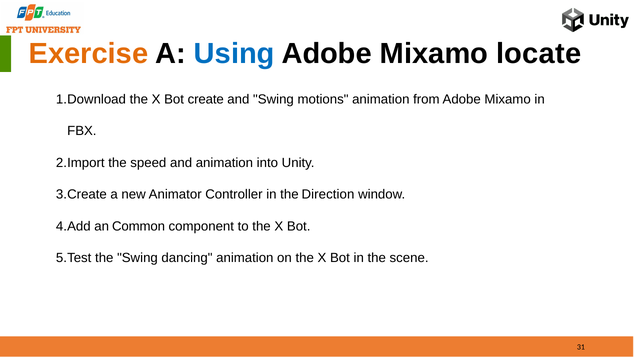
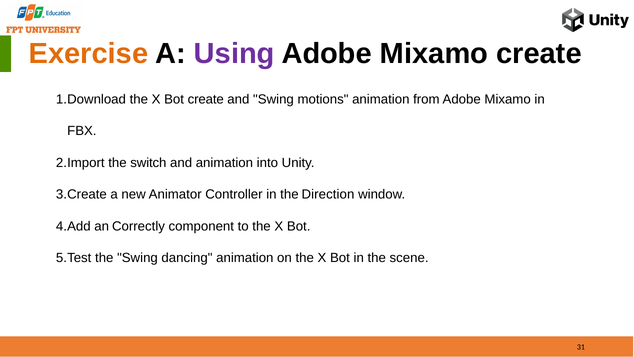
Using colour: blue -> purple (234, 53)
Mixamo locate: locate -> create (539, 53)
speed: speed -> switch (148, 162)
Common: Common -> Correctly (138, 226)
